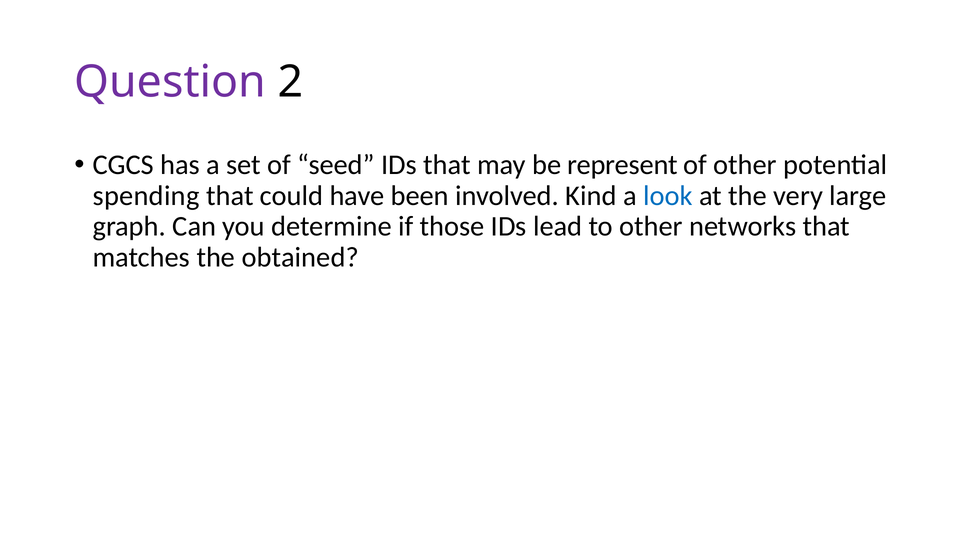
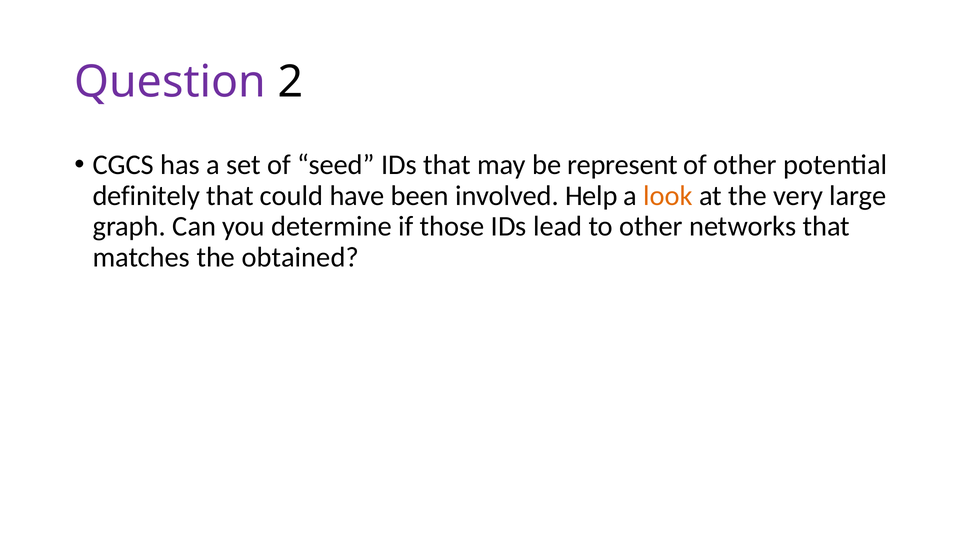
spending: spending -> definitely (146, 196)
Kind: Kind -> Help (591, 196)
look colour: blue -> orange (668, 196)
